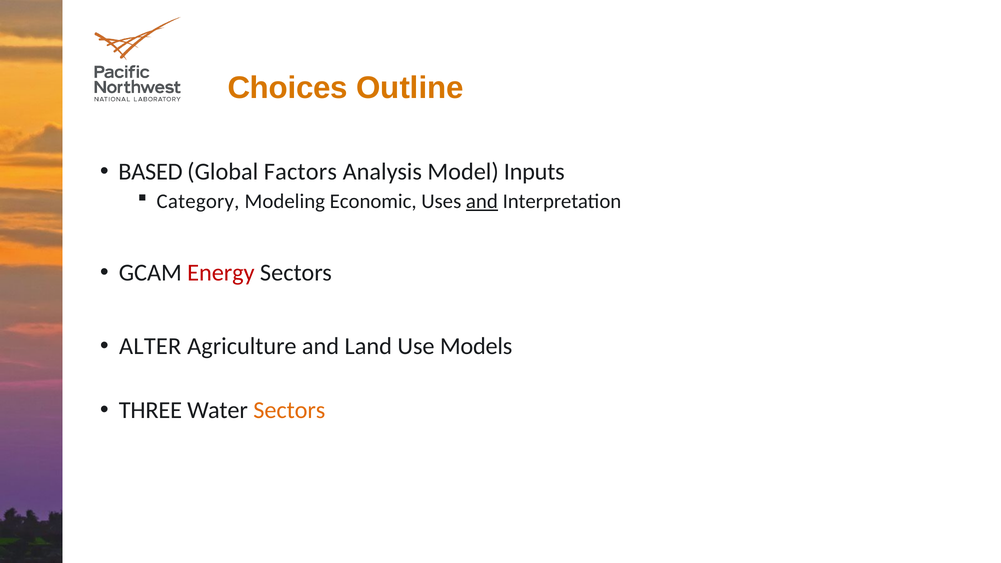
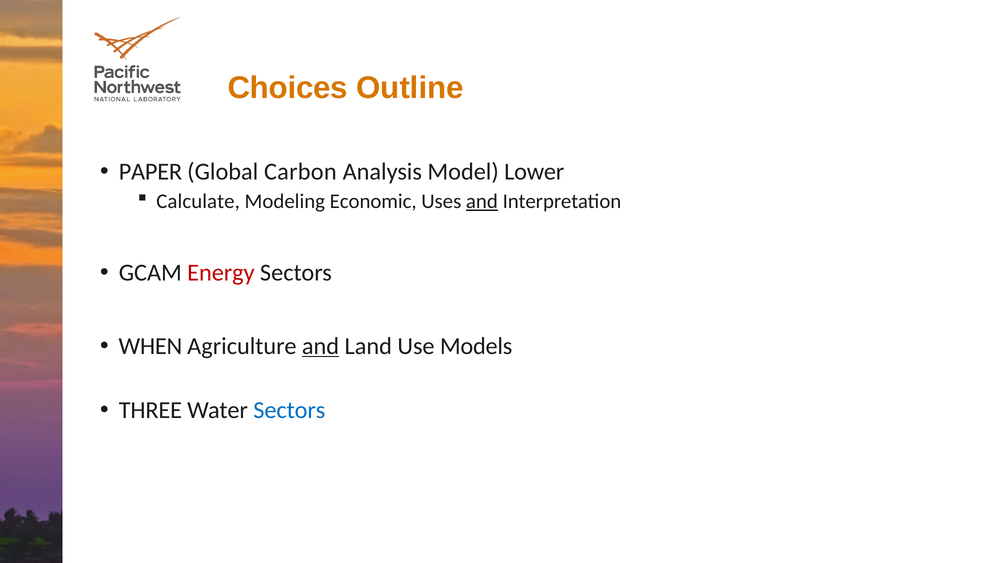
BASED: BASED -> PAPER (150, 172)
Factors: Factors -> Carbon (300, 172)
Inputs: Inputs -> Lower (534, 172)
Category: Category -> Calculate (198, 201)
ALTER: ALTER -> WHEN (150, 346)
and underline: none -> present (321, 346)
Sectors colour: orange -> blue (289, 410)
